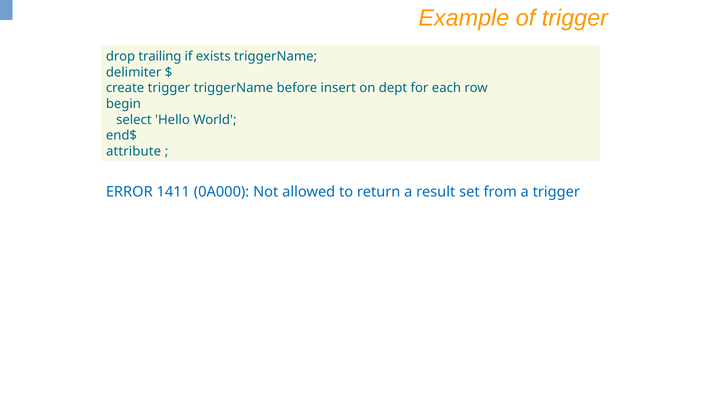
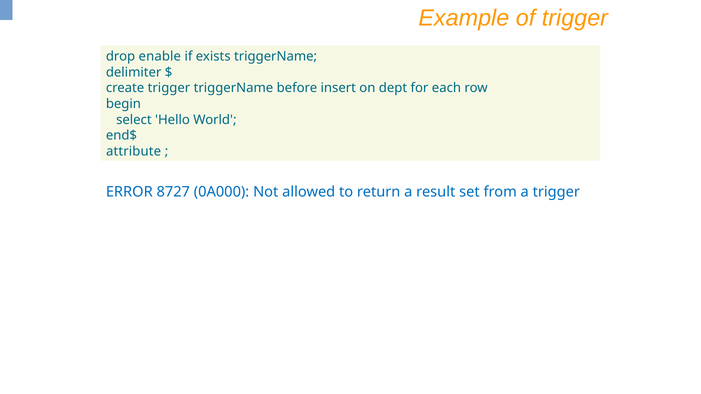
trailing: trailing -> enable (160, 57)
1411: 1411 -> 8727 (173, 192)
